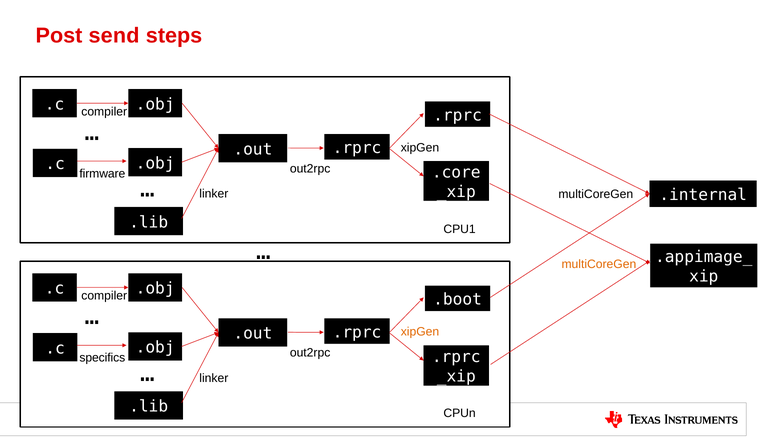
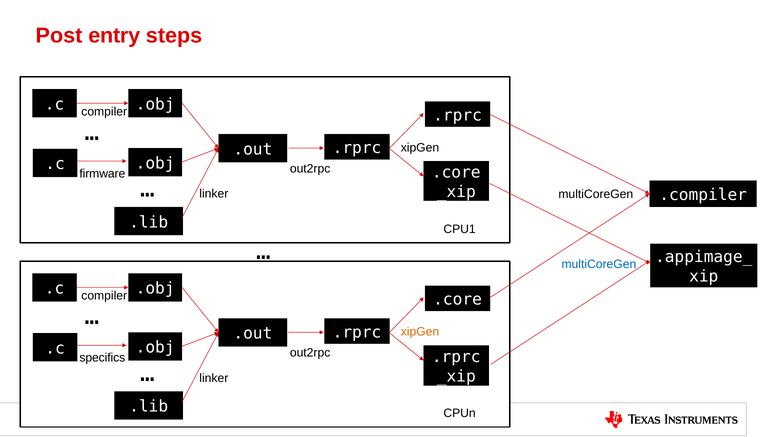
send: send -> entry (114, 36)
.internal: .internal -> .compiler (703, 195)
multiCoreGen colour: orange -> blue (599, 264)
.boot: .boot -> .core (458, 300)
